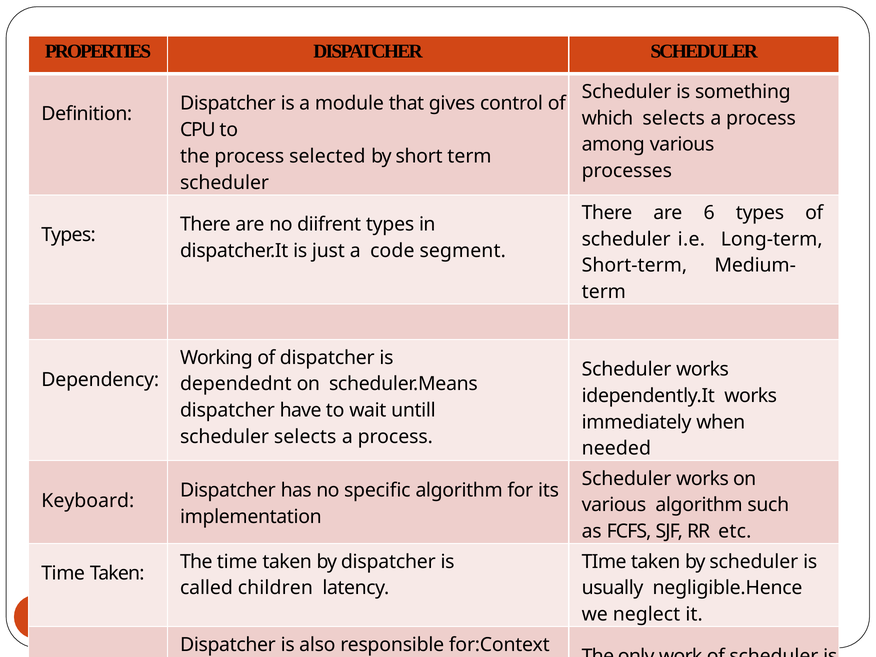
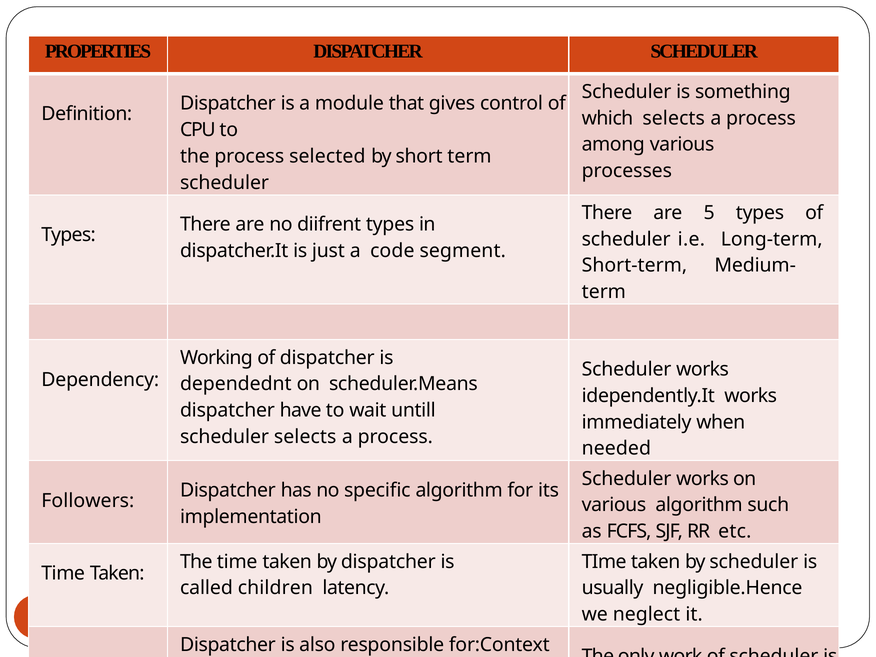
6: 6 -> 5 (709, 213)
Keyboard: Keyboard -> Followers (88, 501)
